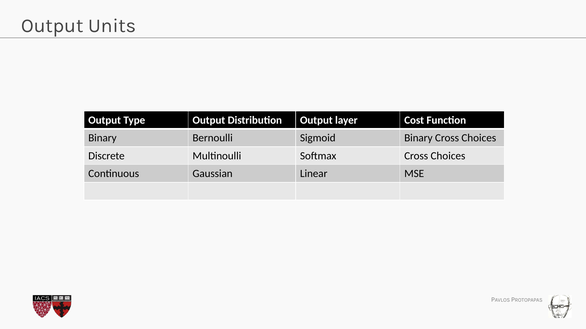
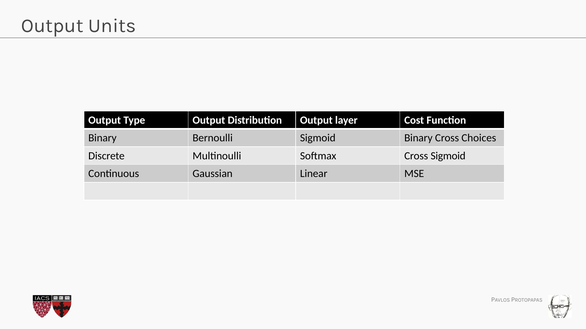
Softmax Cross Choices: Choices -> Sigmoid (448, 156)
